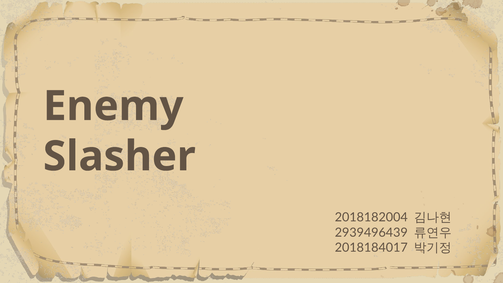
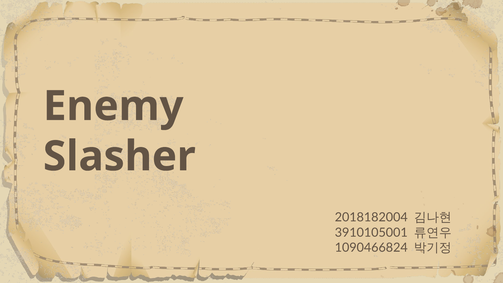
2939496439: 2939496439 -> 3910105001 (371, 233)
2018184017: 2018184017 -> 1090466824 (371, 248)
